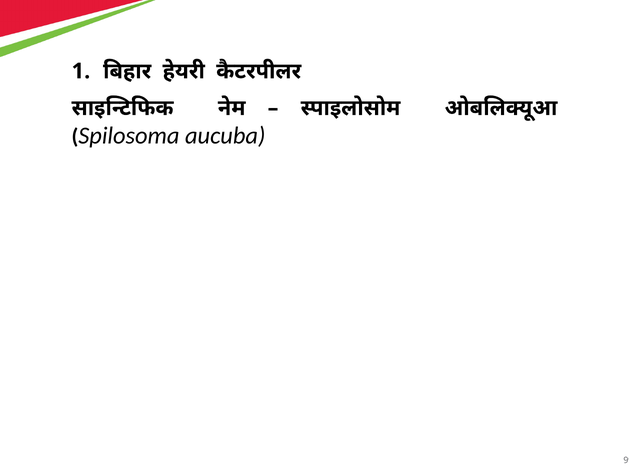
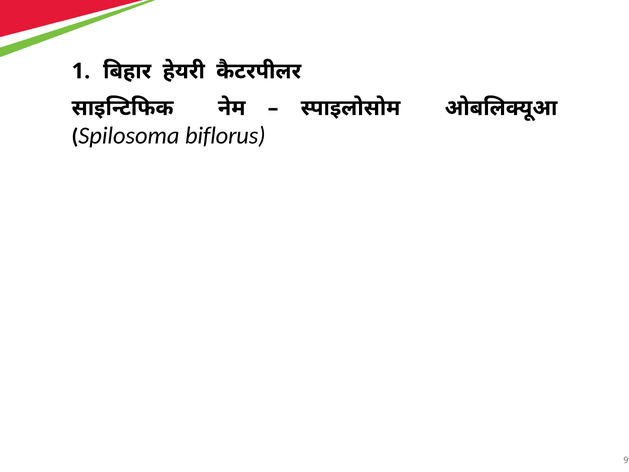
aucuba: aucuba -> biflorus (225, 136)
